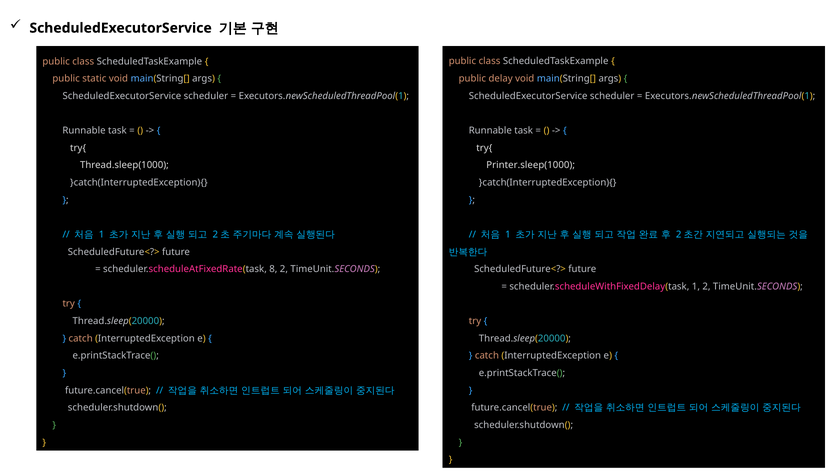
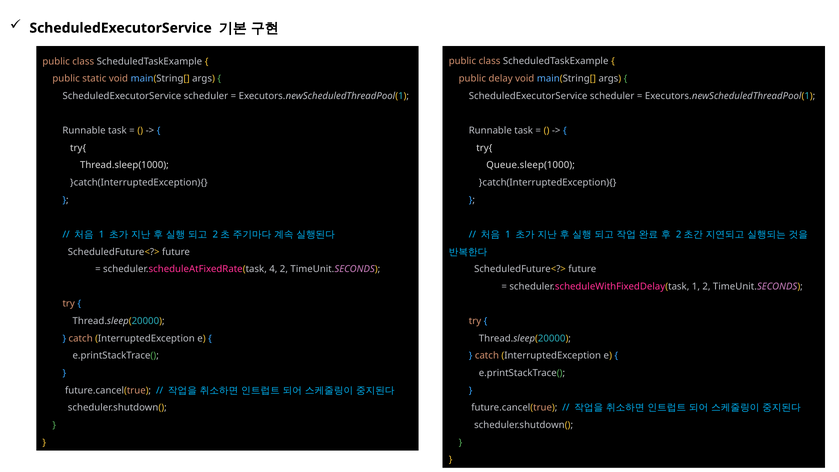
Printer.sleep(1000: Printer.sleep(1000 -> Queue.sleep(1000 (531, 165)
8: 8 -> 4 (273, 269)
